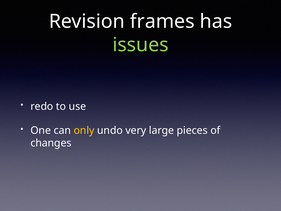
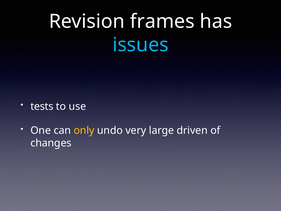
issues colour: light green -> light blue (141, 45)
redo: redo -> tests (42, 106)
pieces: pieces -> driven (192, 130)
